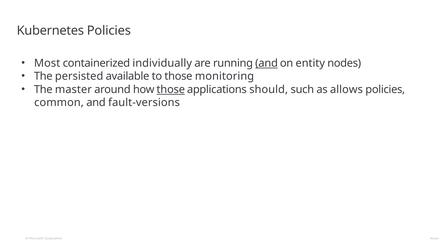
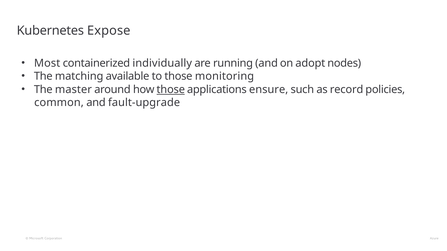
Kubernetes Policies: Policies -> Expose (109, 31)
and underline: present -> none (267, 63)
entity: entity -> adopt (310, 63)
persisted: persisted -> matching (79, 76)
should: should -> ensure (269, 90)
allows: allows -> record (347, 90)
fault-versions: fault-versions -> fault-upgrade (144, 103)
